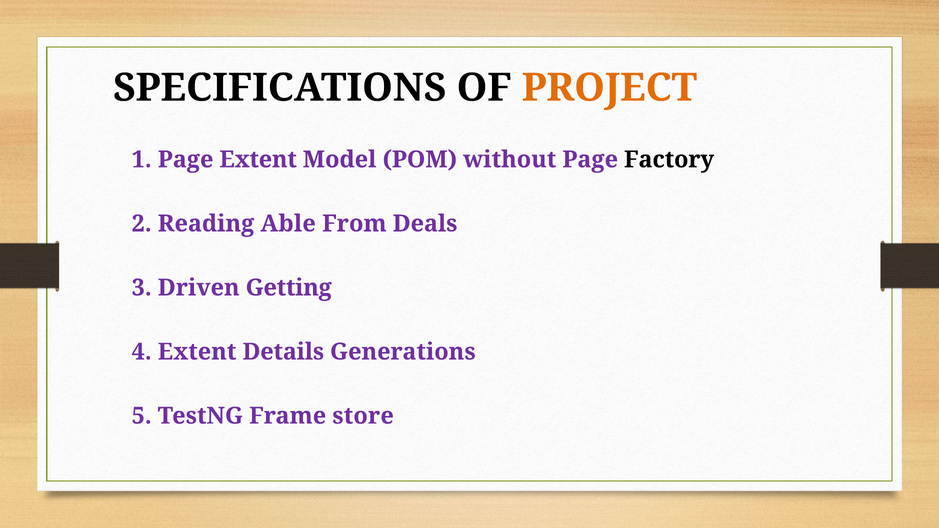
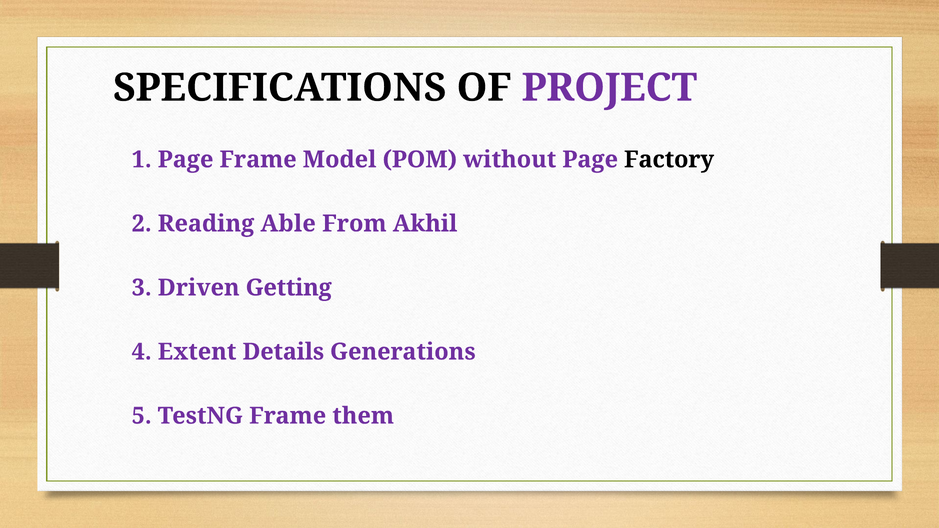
PROJECT colour: orange -> purple (609, 88)
Page Extent: Extent -> Frame (258, 160)
Deals: Deals -> Akhil (425, 224)
store: store -> them (363, 416)
